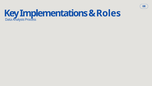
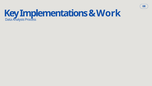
Roles: Roles -> Work (108, 13)
